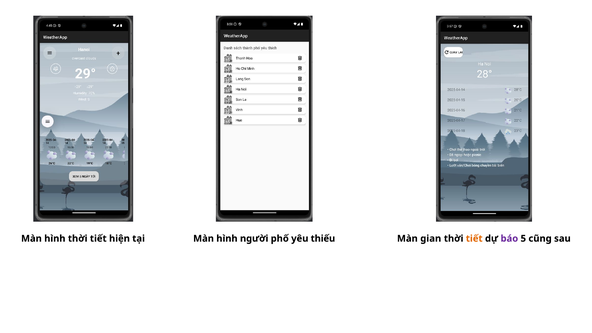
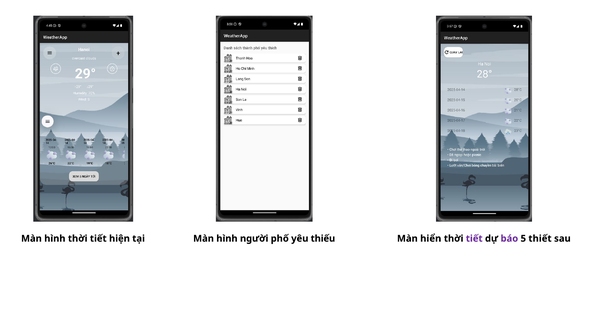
gian: gian -> hiển (431, 239)
tiết colour: orange -> purple (474, 239)
cũng: cũng -> thiết (540, 239)
